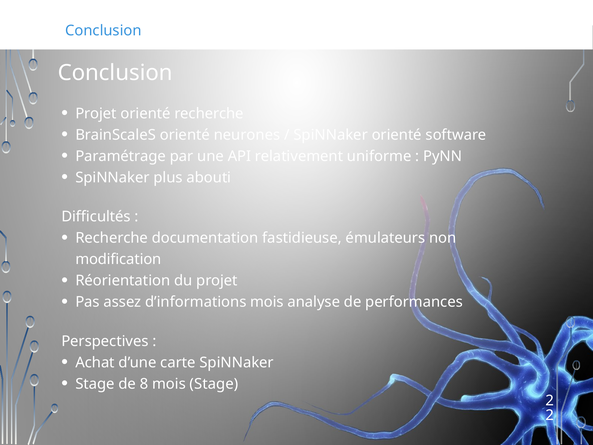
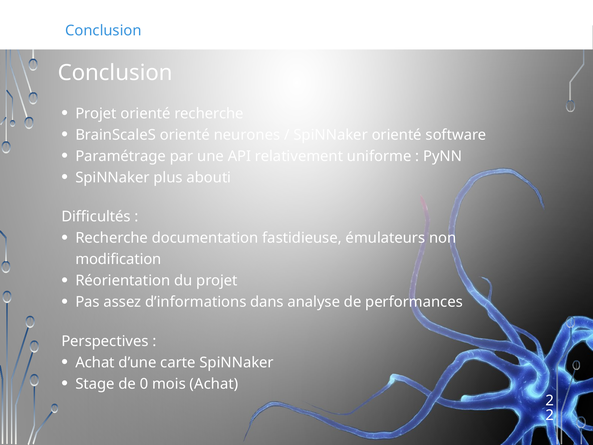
d’informations mois: mois -> dans (267, 302)
8: 8 -> 0 (144, 384)
mois Stage: Stage -> Achat (214, 384)
